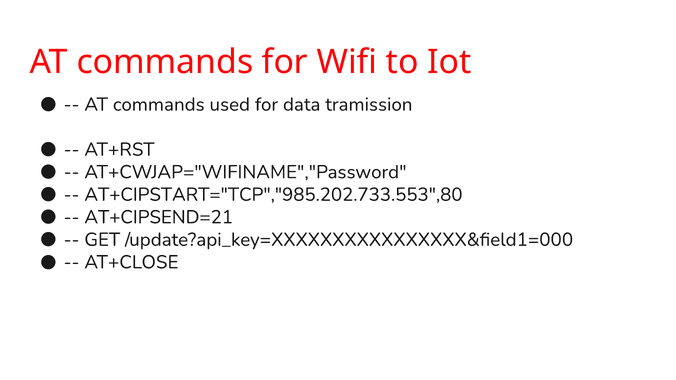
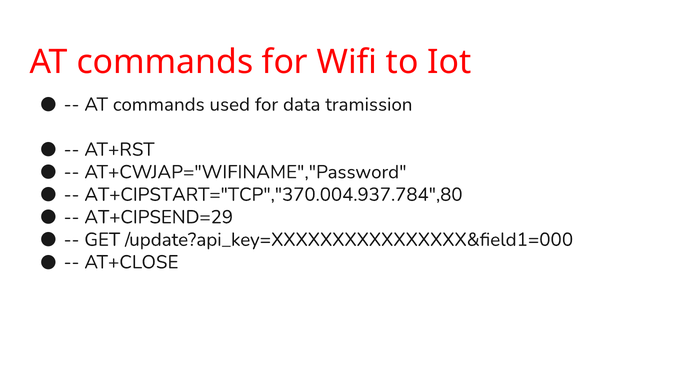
AT+CIPSTART="TCP","985.202.733.553",80: AT+CIPSTART="TCP","985.202.733.553",80 -> AT+CIPSTART="TCP","370.004.937.784",80 (273, 195)
AT+CIPSEND=21: AT+CIPSEND=21 -> AT+CIPSEND=29 (159, 217)
